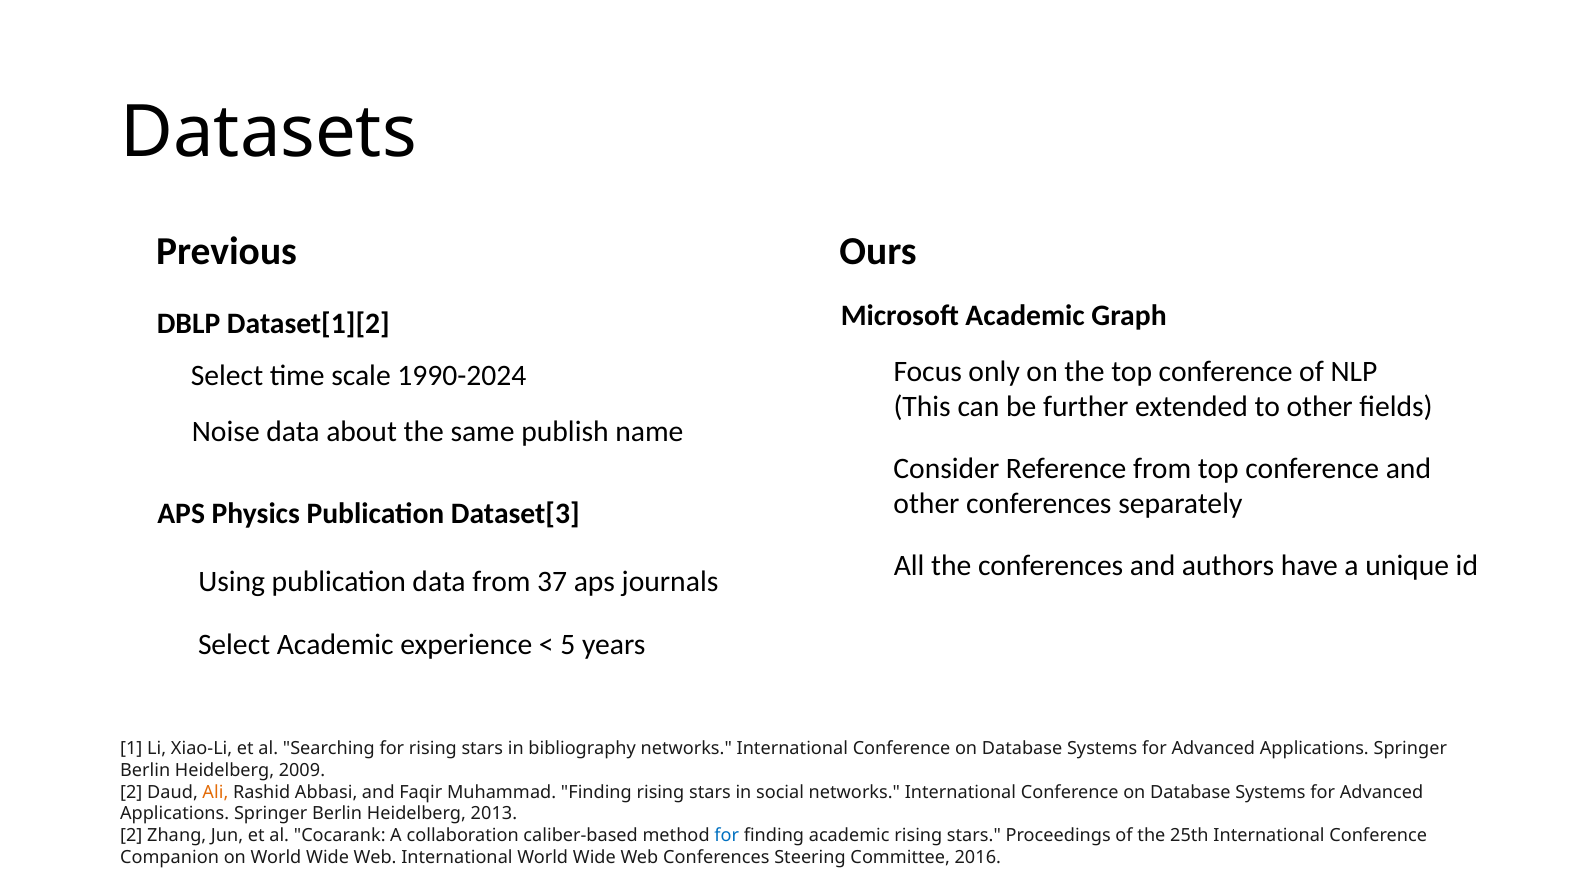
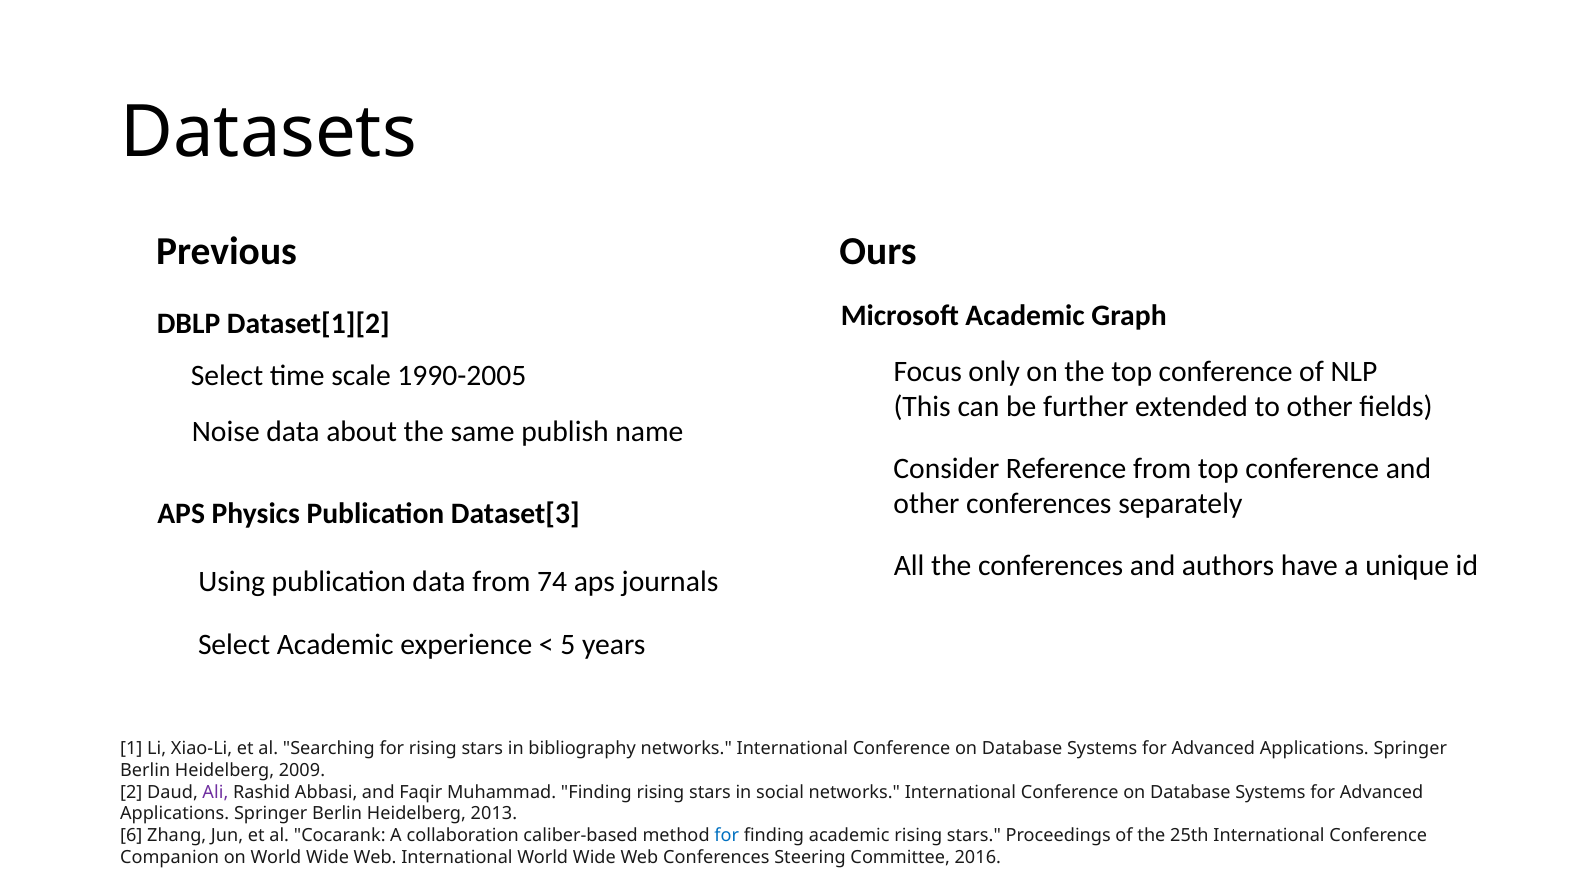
1990-2024: 1990-2024 -> 1990-2005 (462, 376)
37: 37 -> 74 (552, 582)
Ali colour: orange -> purple (215, 792)
2: 2 -> 6 (131, 835)
